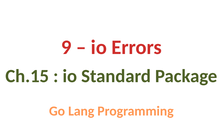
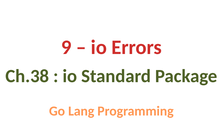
Ch.15: Ch.15 -> Ch.38 (27, 76)
